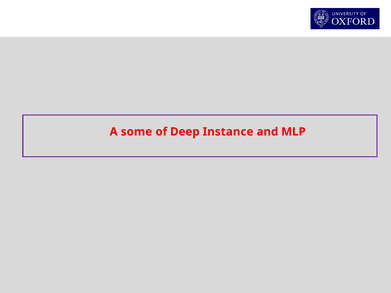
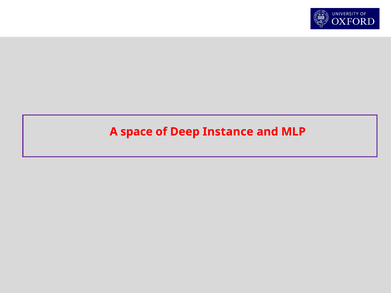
some: some -> space (137, 132)
